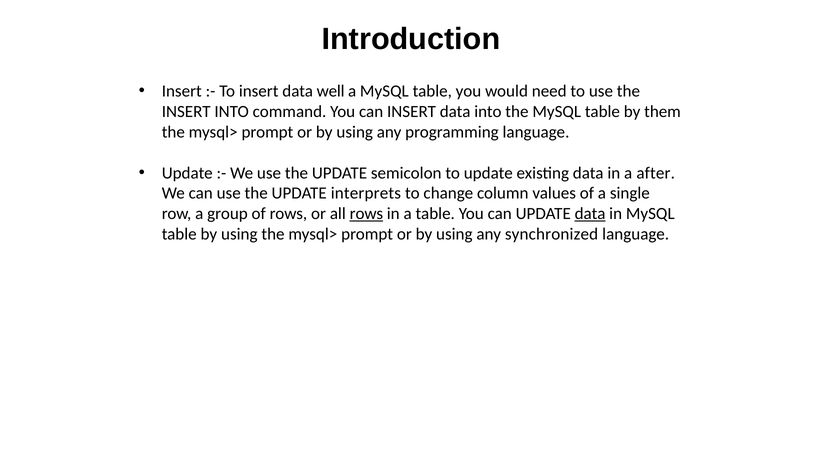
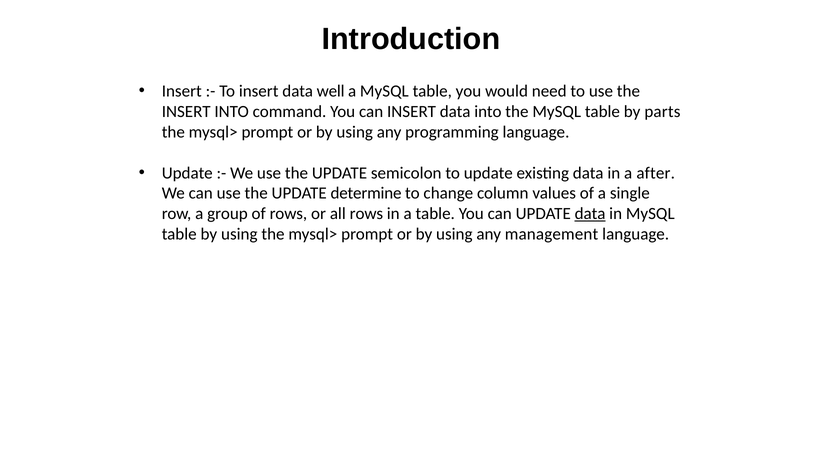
them: them -> parts (662, 111)
interprets: interprets -> determine (366, 193)
rows underline: present -> none (366, 214)
synchronized: synchronized -> management (552, 234)
